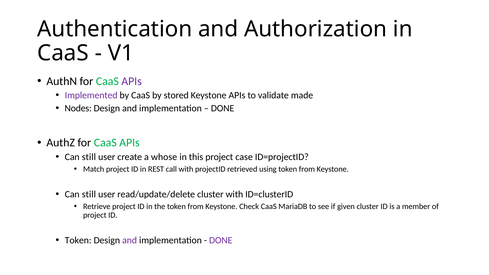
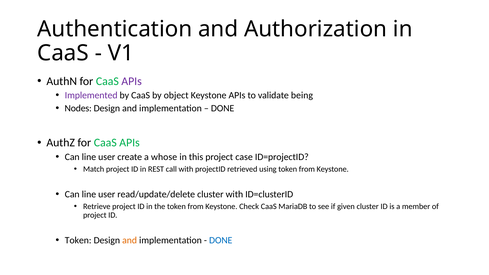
stored: stored -> object (176, 95)
made: made -> being (302, 95)
still: still -> line (89, 157)
still: still -> line (89, 194)
and colour: purple -> orange (130, 240)
DONE colour: purple -> blue (221, 240)
